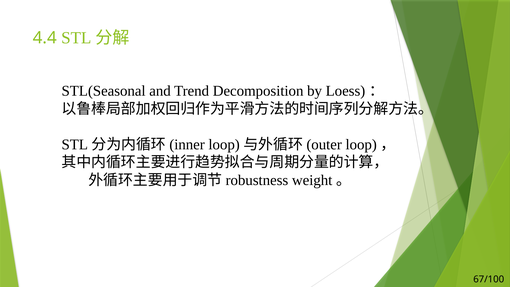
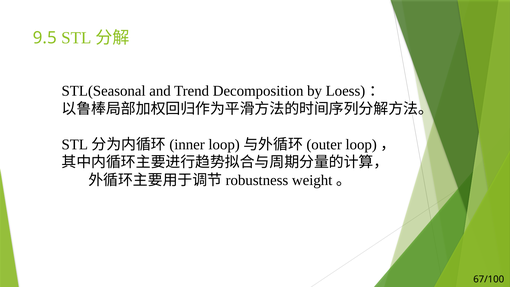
4.4: 4.4 -> 9.5 (45, 38)
